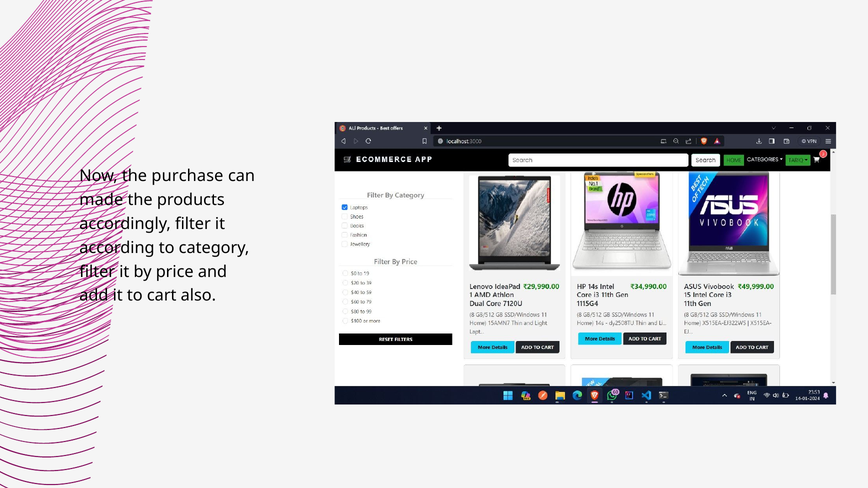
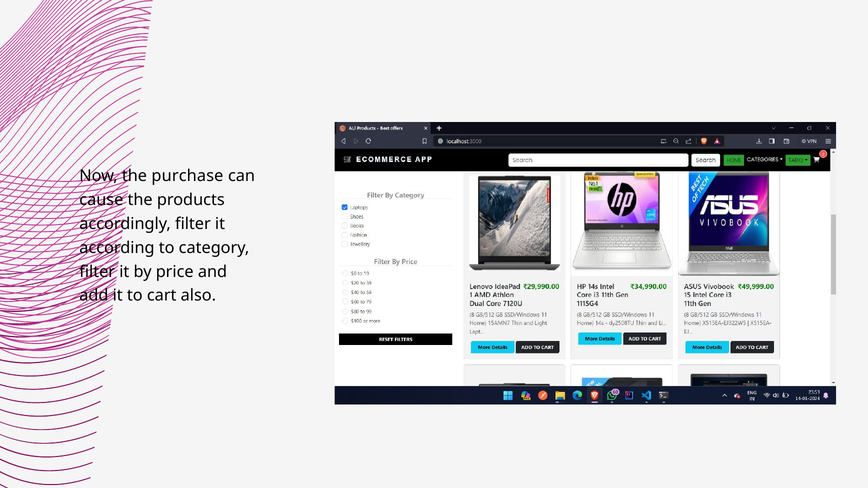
made: made -> cause (101, 200)
